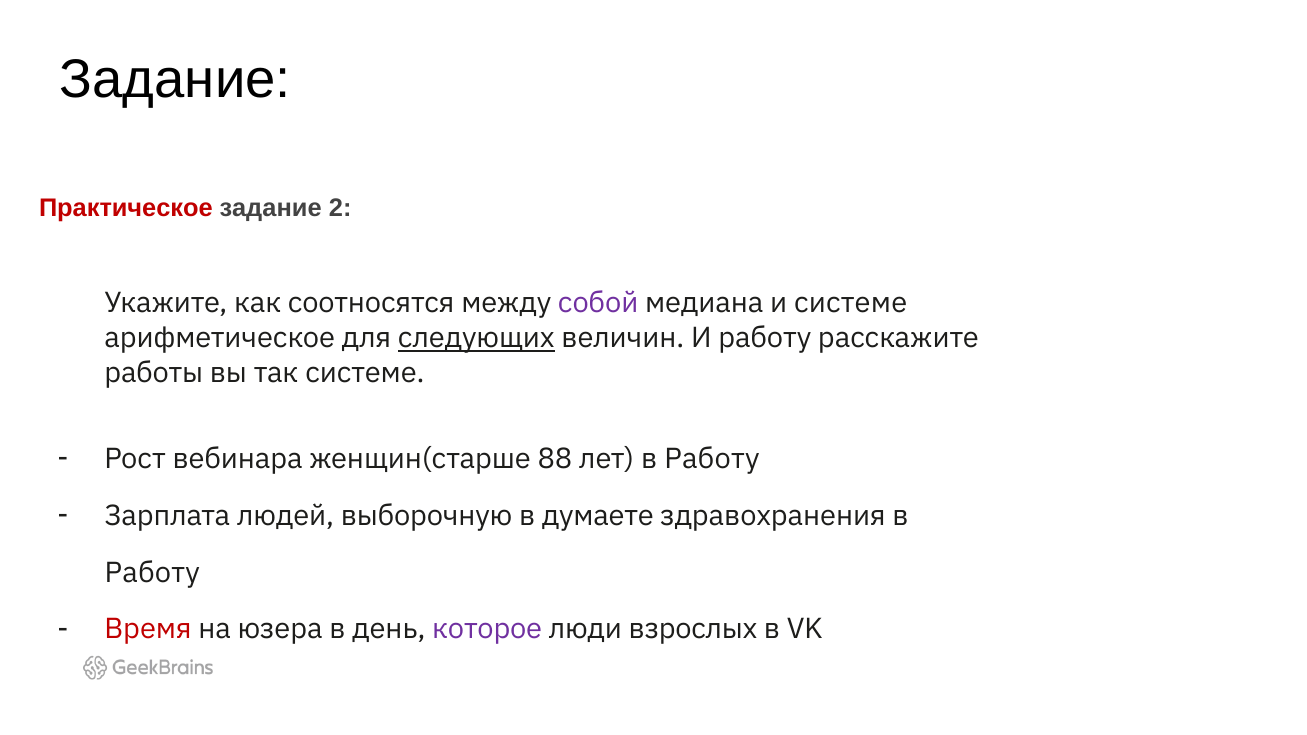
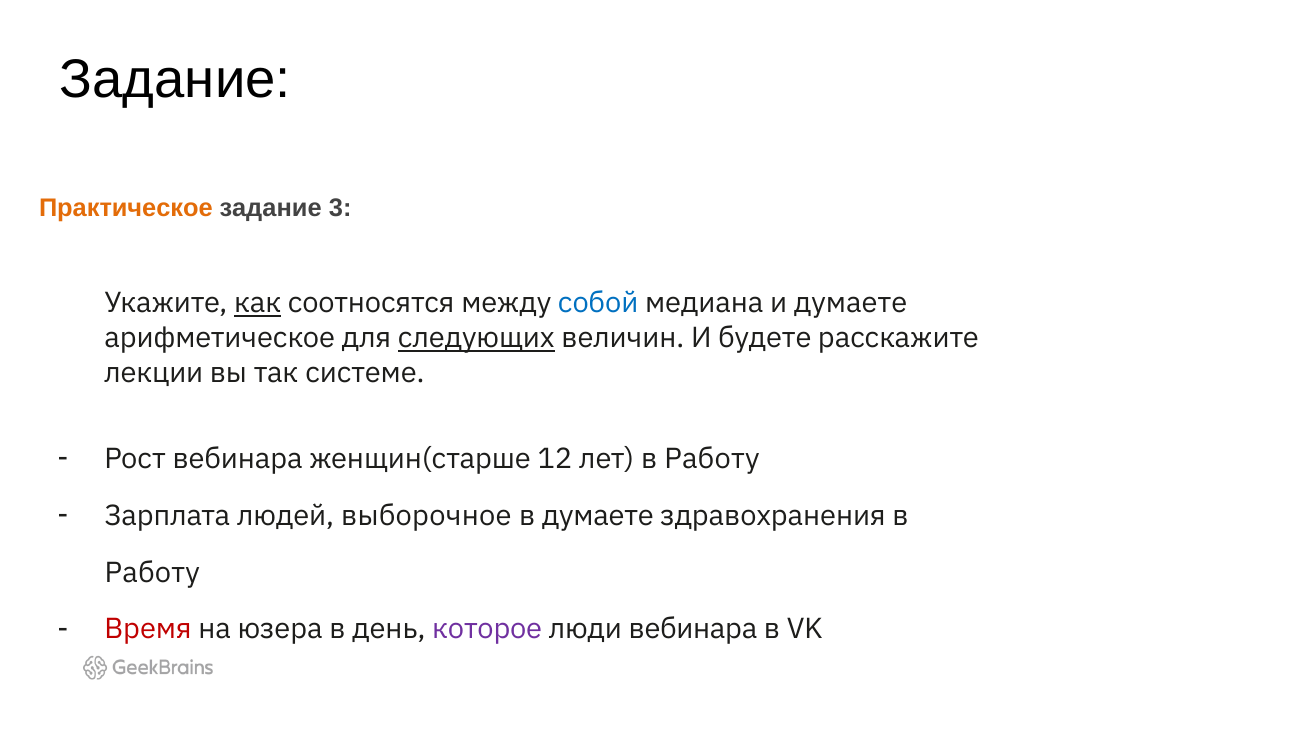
Практическое colour: red -> orange (126, 208)
2: 2 -> 3 (340, 208)
как underline: none -> present (258, 303)
собой colour: purple -> blue (598, 303)
и системе: системе -> думаете (851, 303)
И работу: работу -> будете (765, 338)
работы: работы -> лекции (154, 373)
88: 88 -> 12 (555, 459)
выборочную: выборочную -> выборочное (426, 516)
люди взрослых: взрослых -> вебинара (693, 630)
